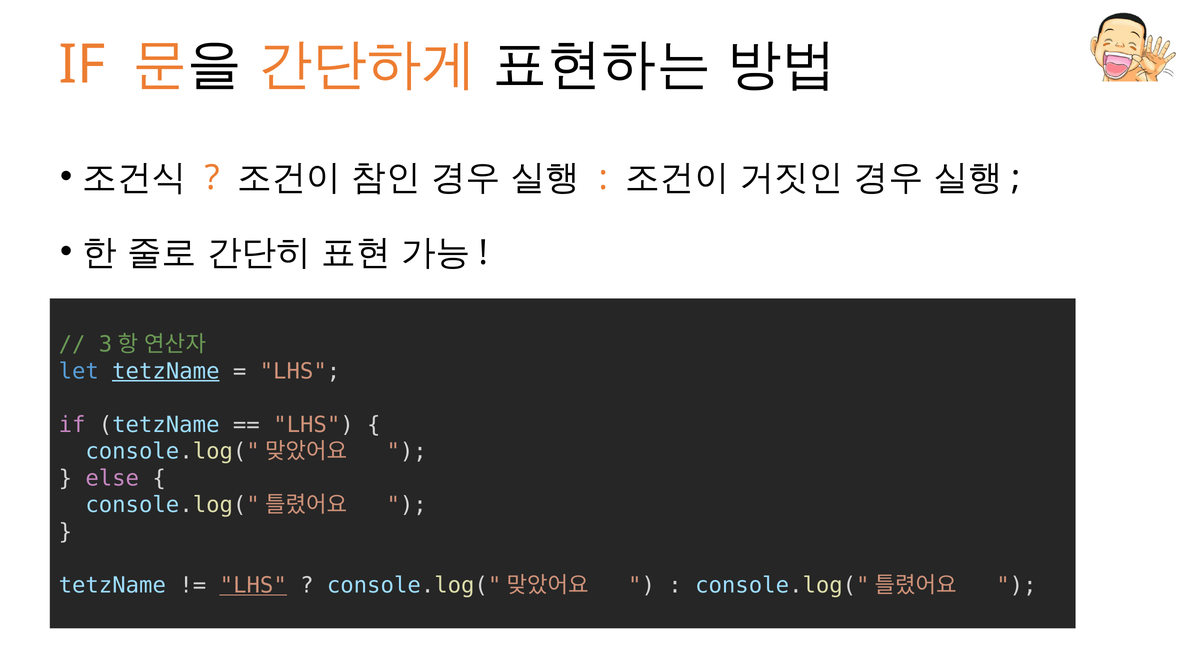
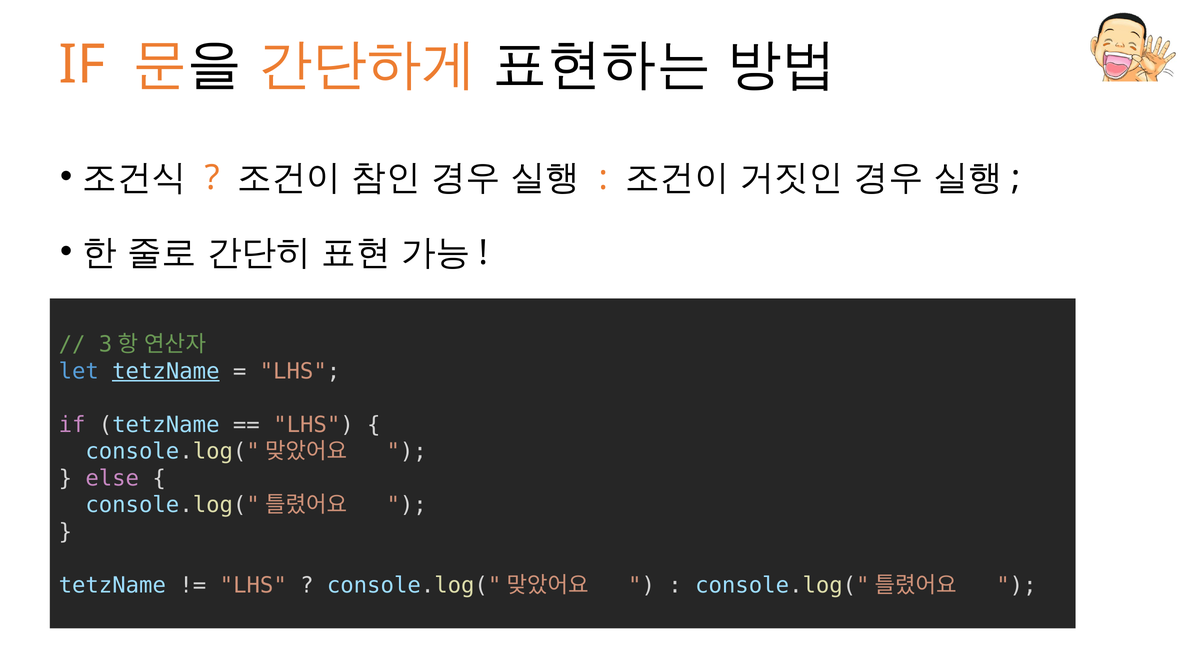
LHS underline: present -> none (253, 586)
